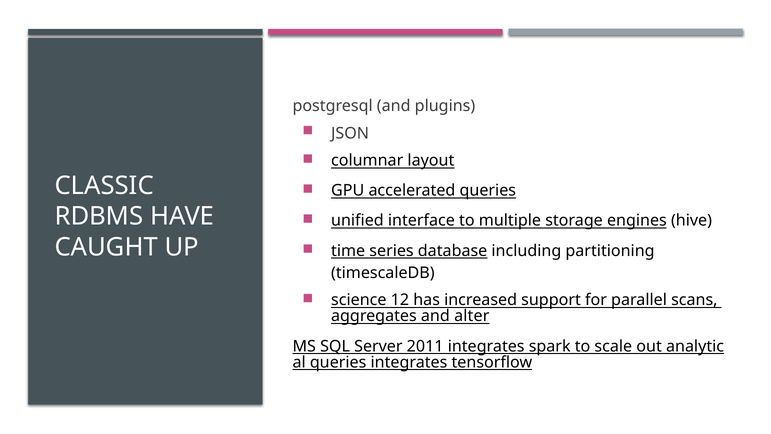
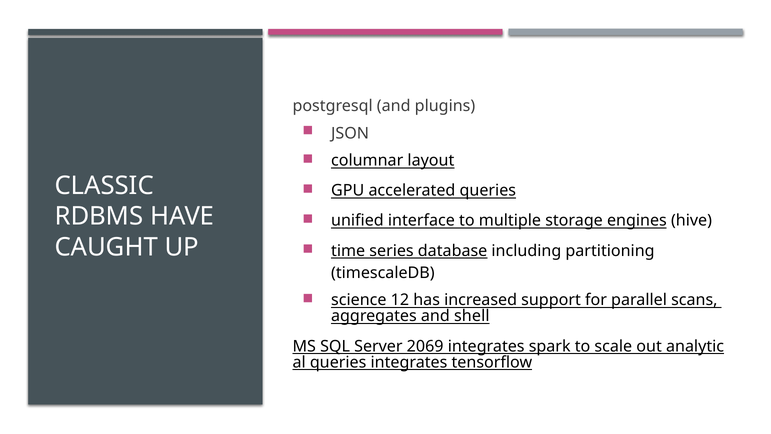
alter: alter -> shell (472, 316)
2011: 2011 -> 2069 (425, 346)
